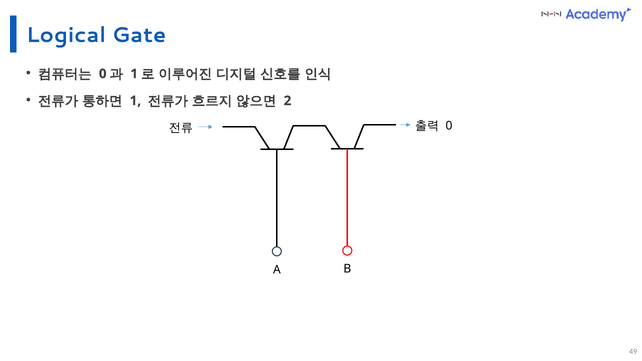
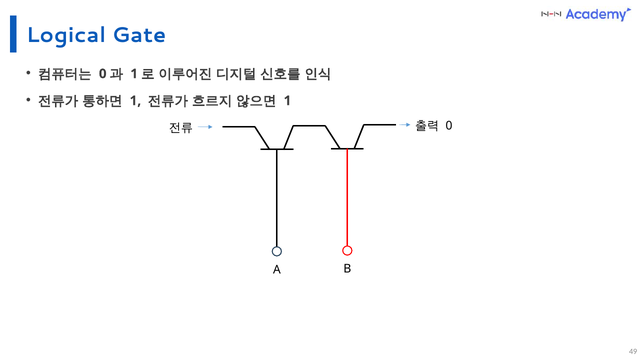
2: 2 -> 1 (287, 101)
